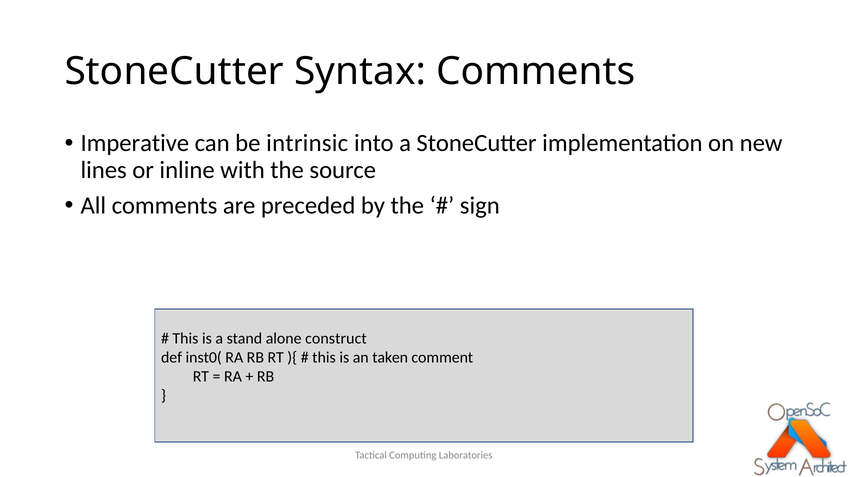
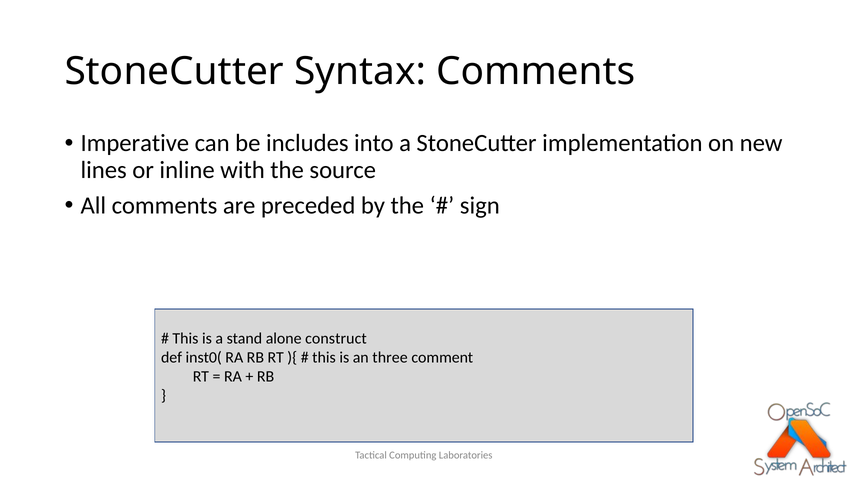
intrinsic: intrinsic -> includes (307, 143)
taken: taken -> three (390, 358)
